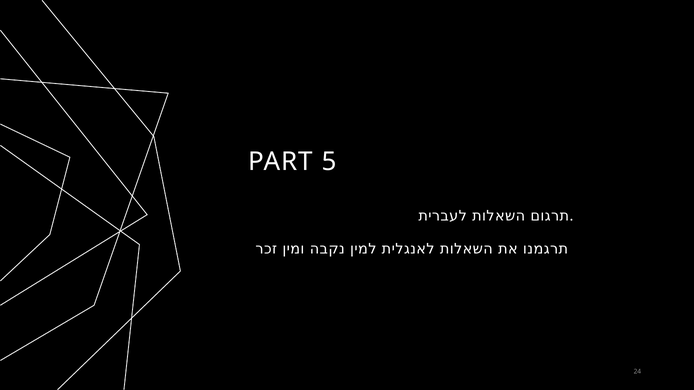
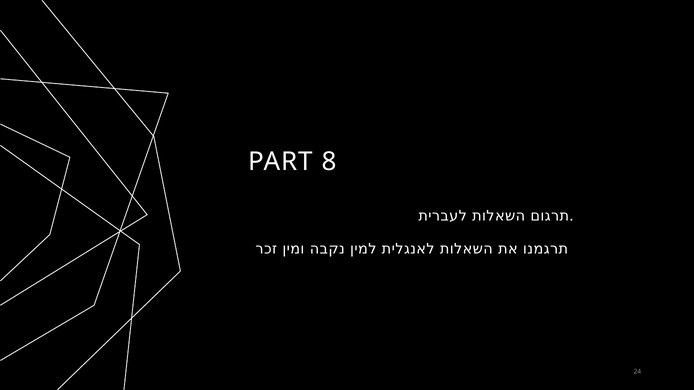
5: 5 -> 8 (329, 162)
